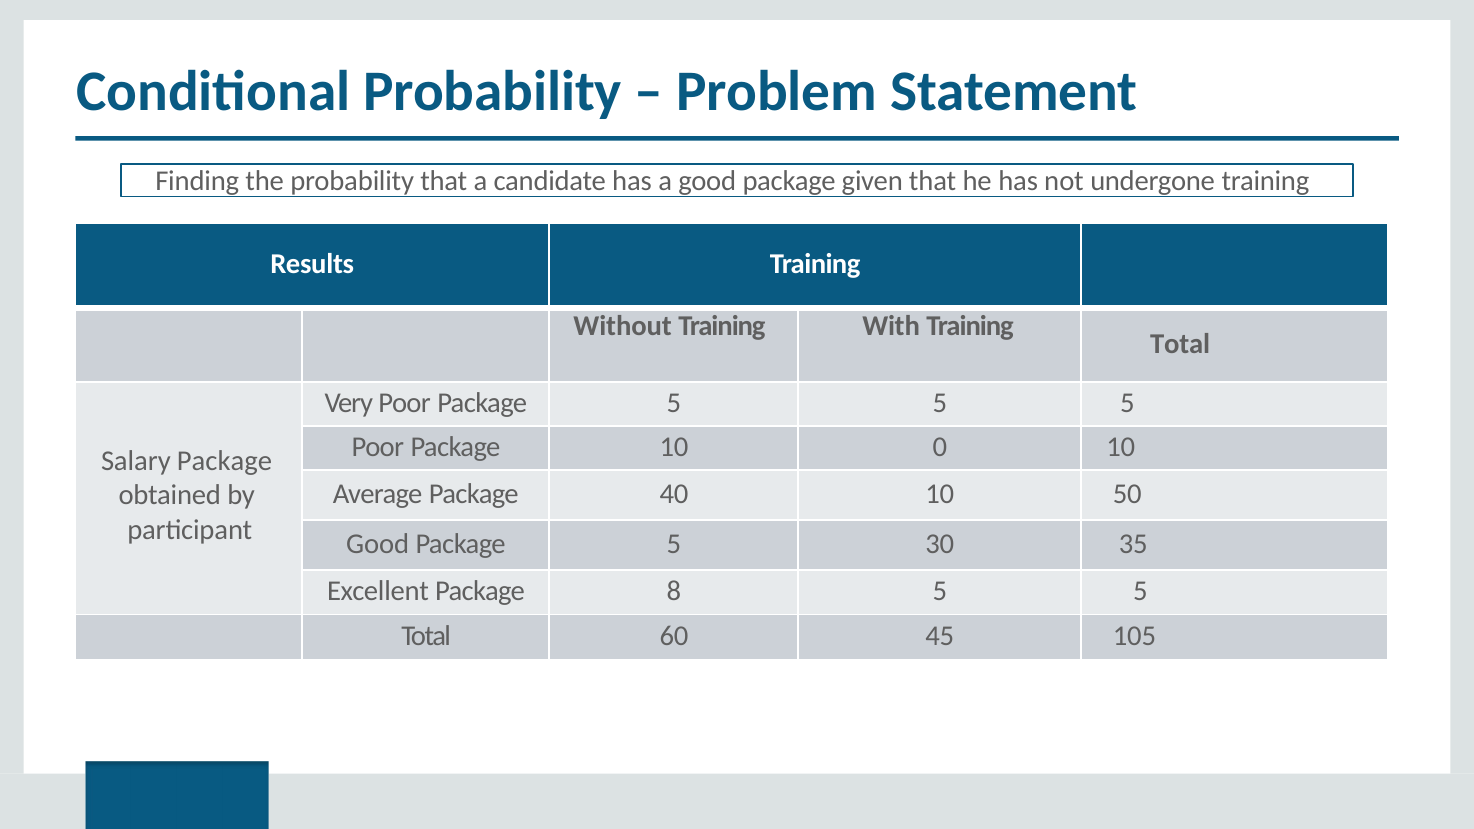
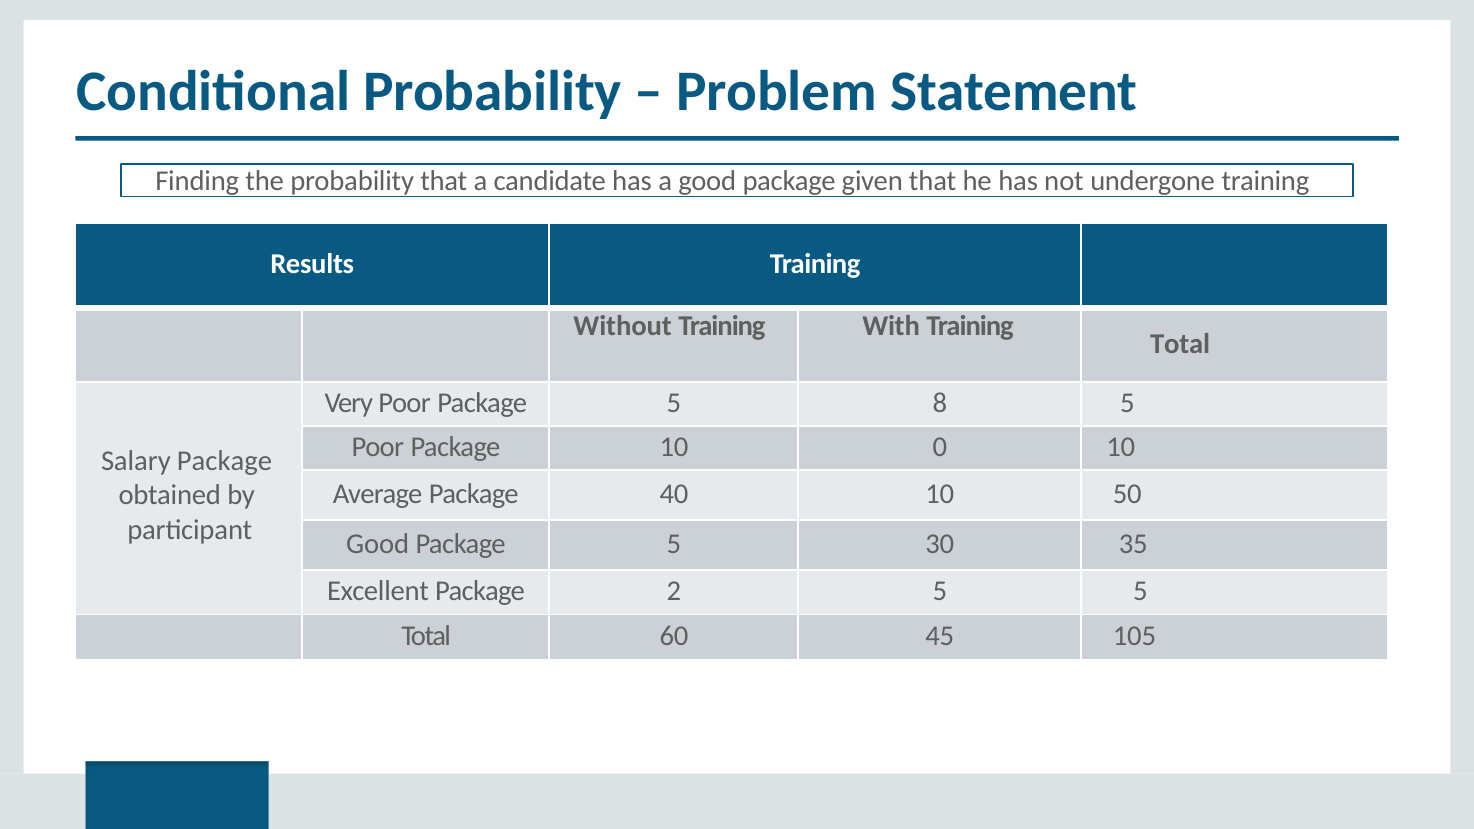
Package 5 5: 5 -> 8 (940, 403)
8: 8 -> 2 (674, 591)
